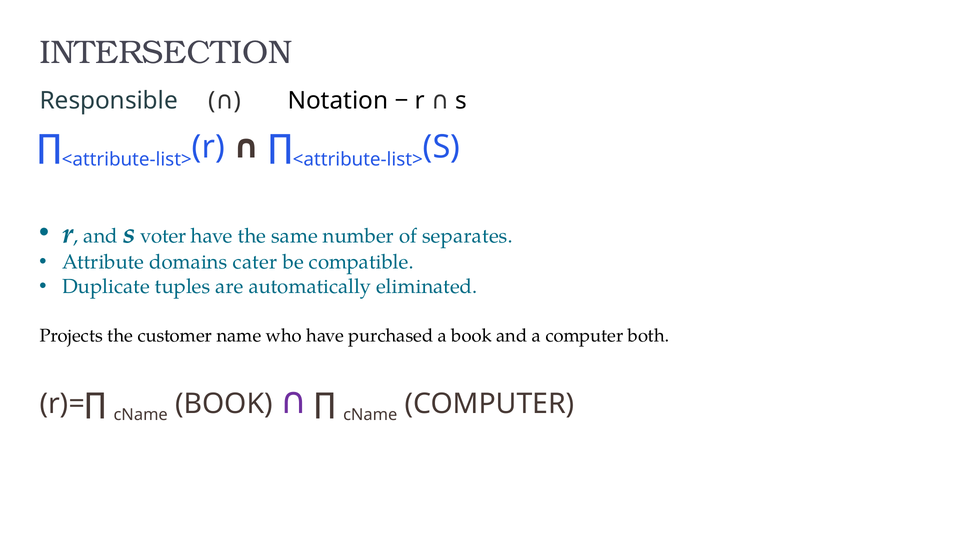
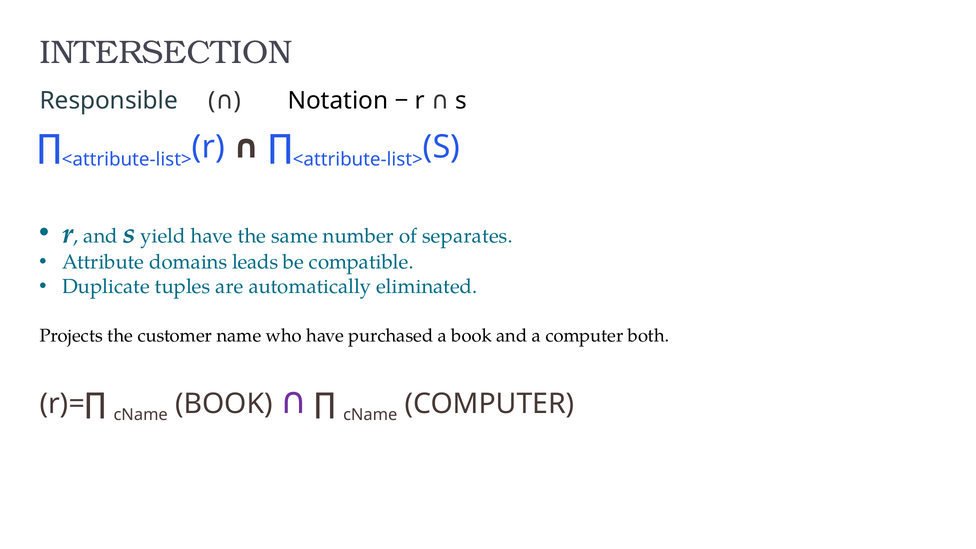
voter: voter -> yield (163, 236)
cater: cater -> leads (255, 262)
